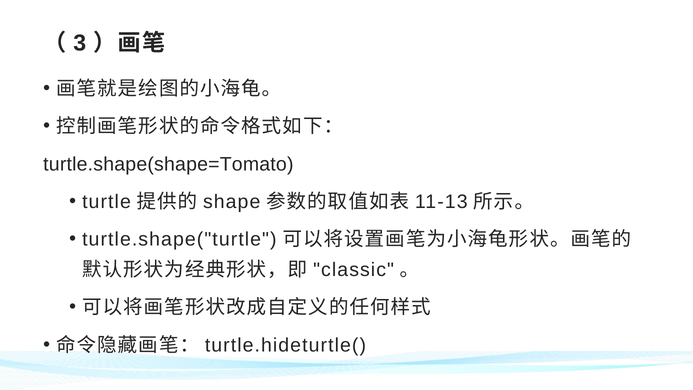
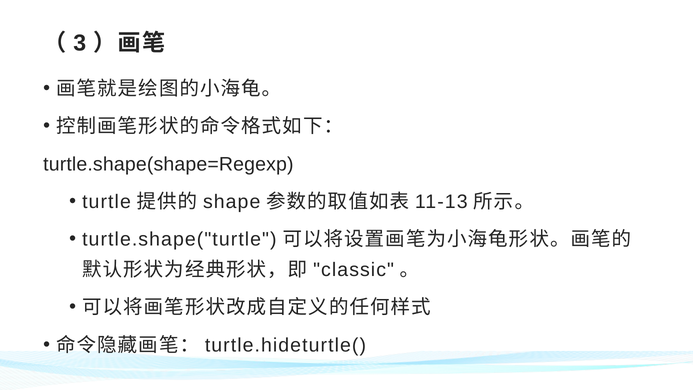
turtle.shape(shape=Tomato: turtle.shape(shape=Tomato -> turtle.shape(shape=Regexp (168, 164)
